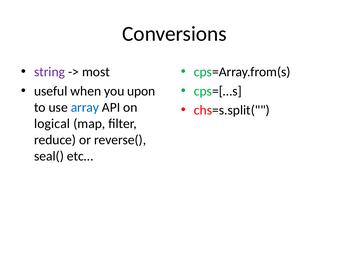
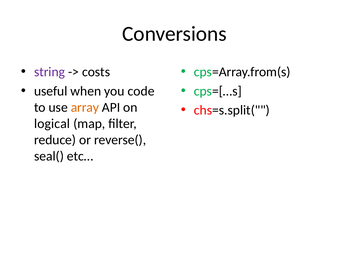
most: most -> costs (96, 72)
upon: upon -> code (141, 91)
array colour: blue -> orange (85, 107)
